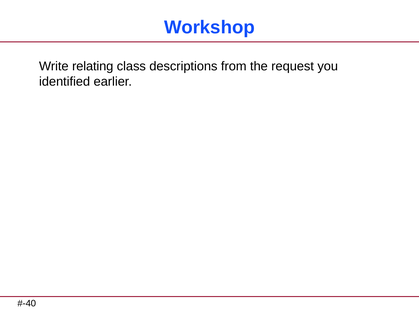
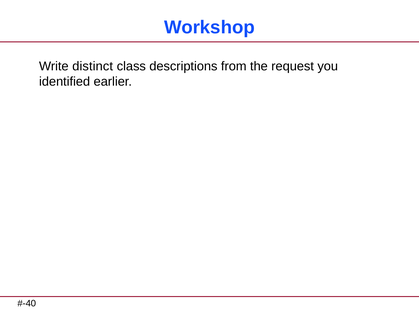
relating: relating -> distinct (93, 66)
